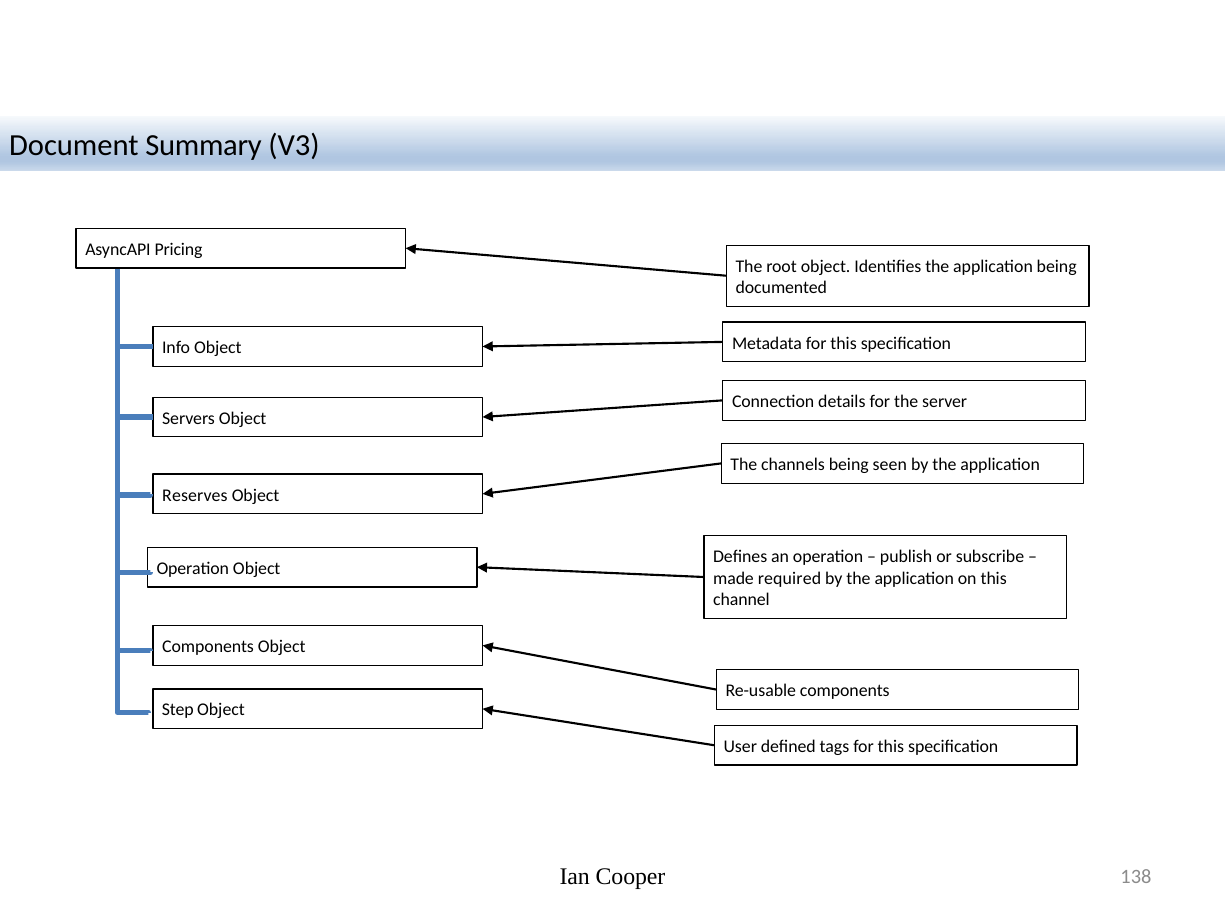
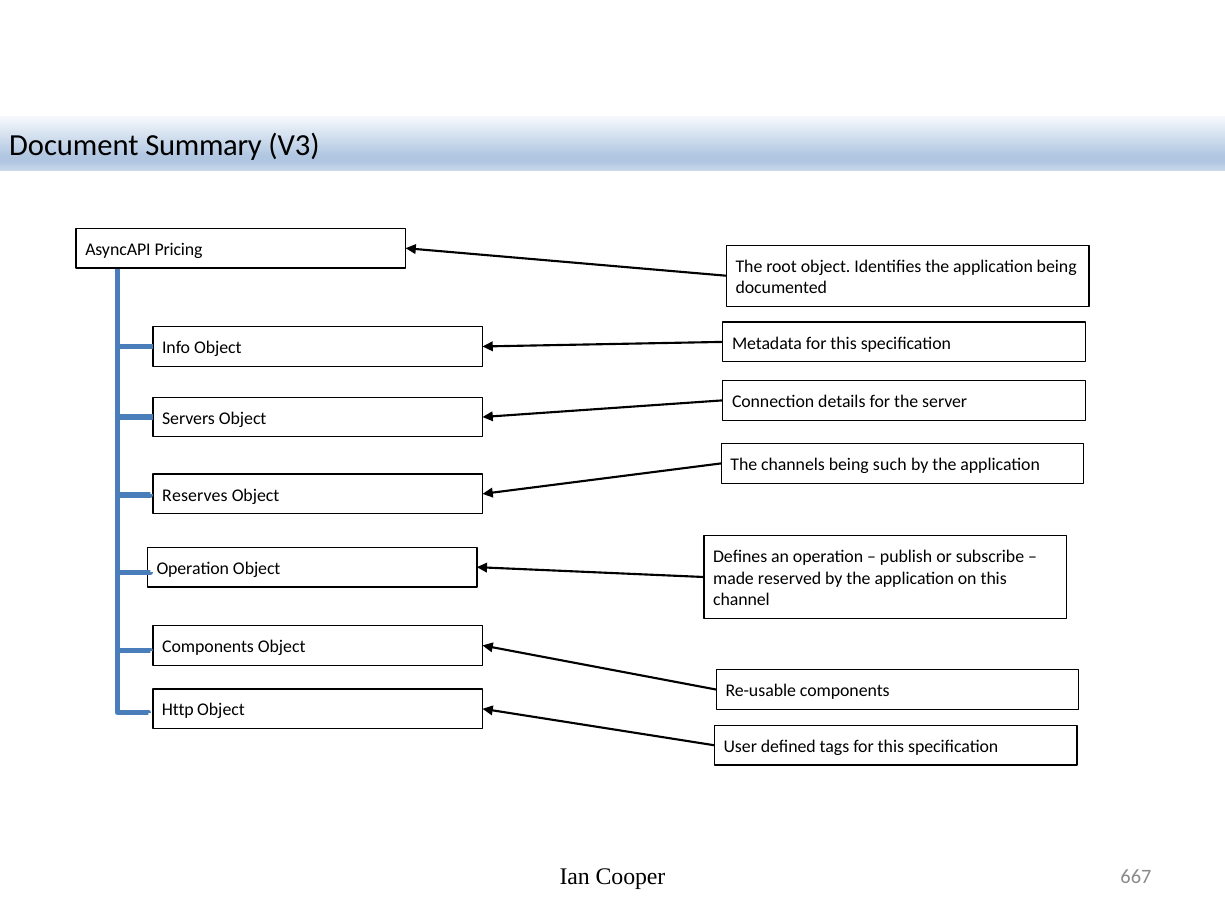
seen: seen -> such (890, 465)
required: required -> reserved (790, 579)
Step: Step -> Http (178, 711)
138: 138 -> 667 (1136, 877)
